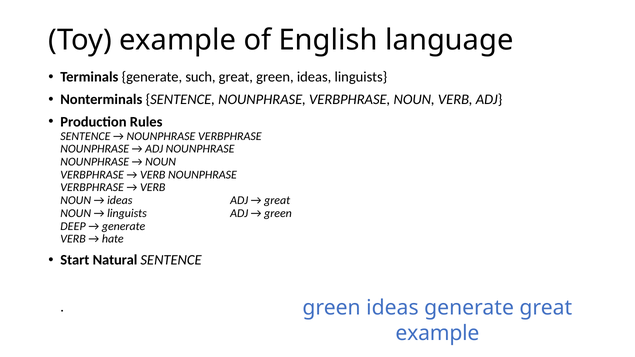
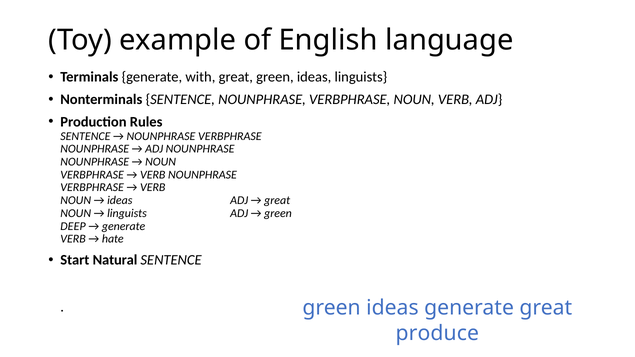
such: such -> with (200, 77)
example: example -> produce (437, 333)
